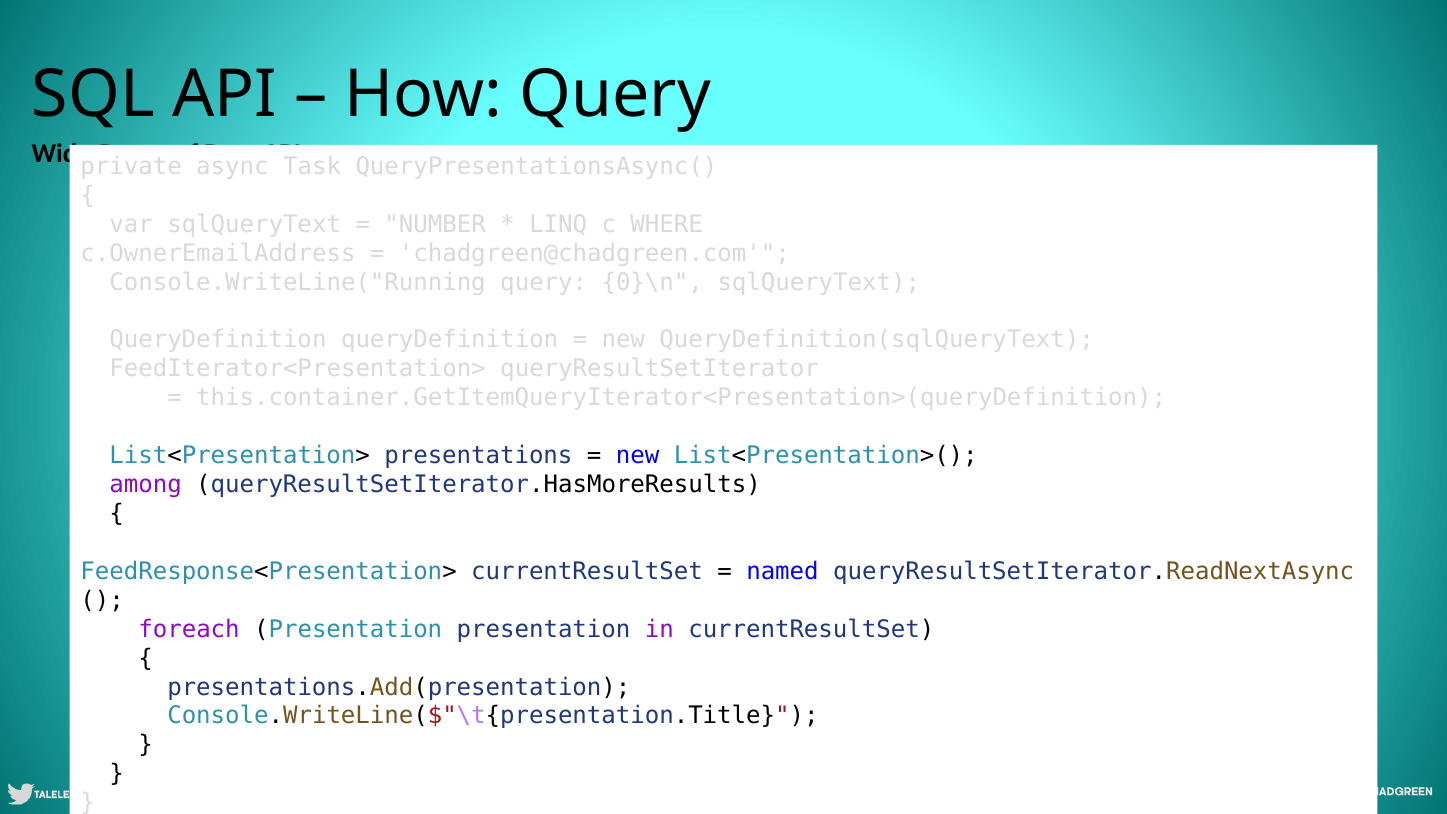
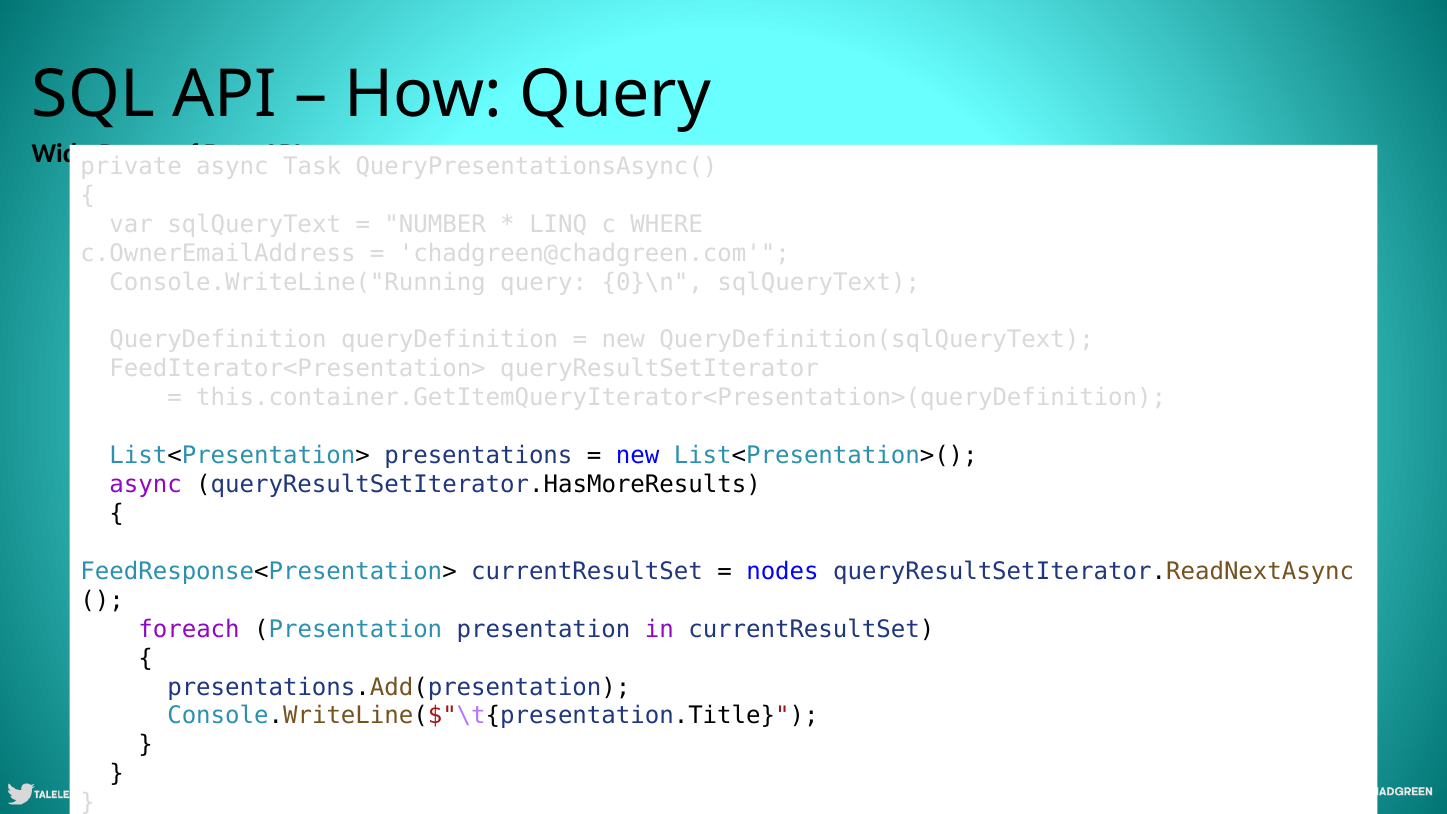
among: among -> async (146, 485)
named: named -> nodes (783, 571)
